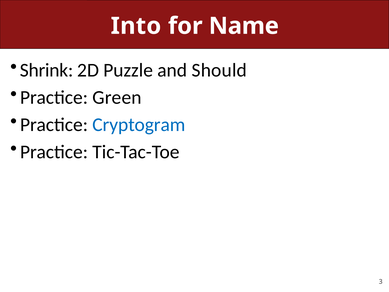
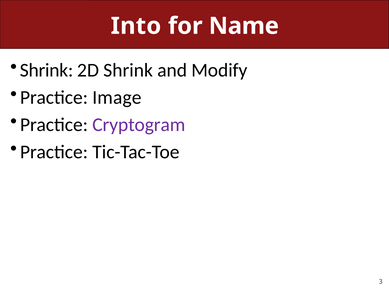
2D Puzzle: Puzzle -> Shrink (128, 70)
Should: Should -> Modify (219, 70)
Green: Green -> Image (117, 97)
Cryptogram colour: blue -> purple (139, 125)
